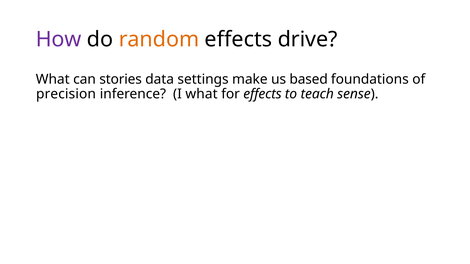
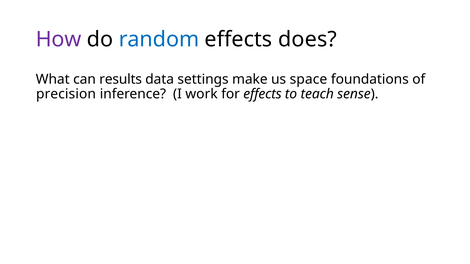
random colour: orange -> blue (159, 39)
drive: drive -> does (308, 39)
stories: stories -> results (121, 79)
based: based -> space (308, 79)
I what: what -> work (202, 94)
